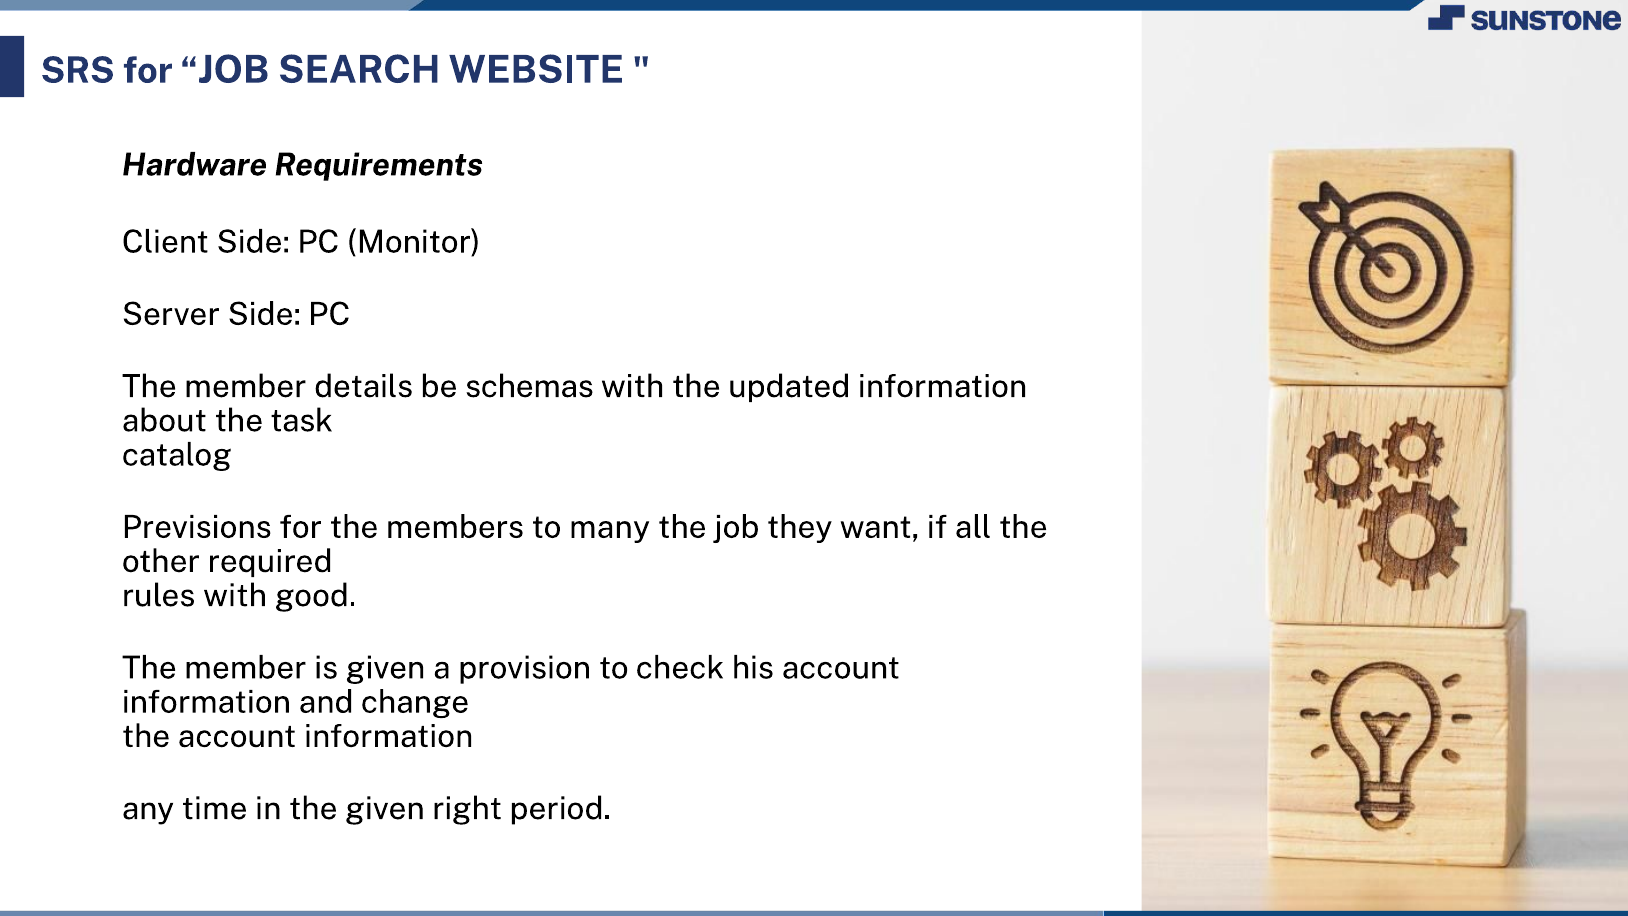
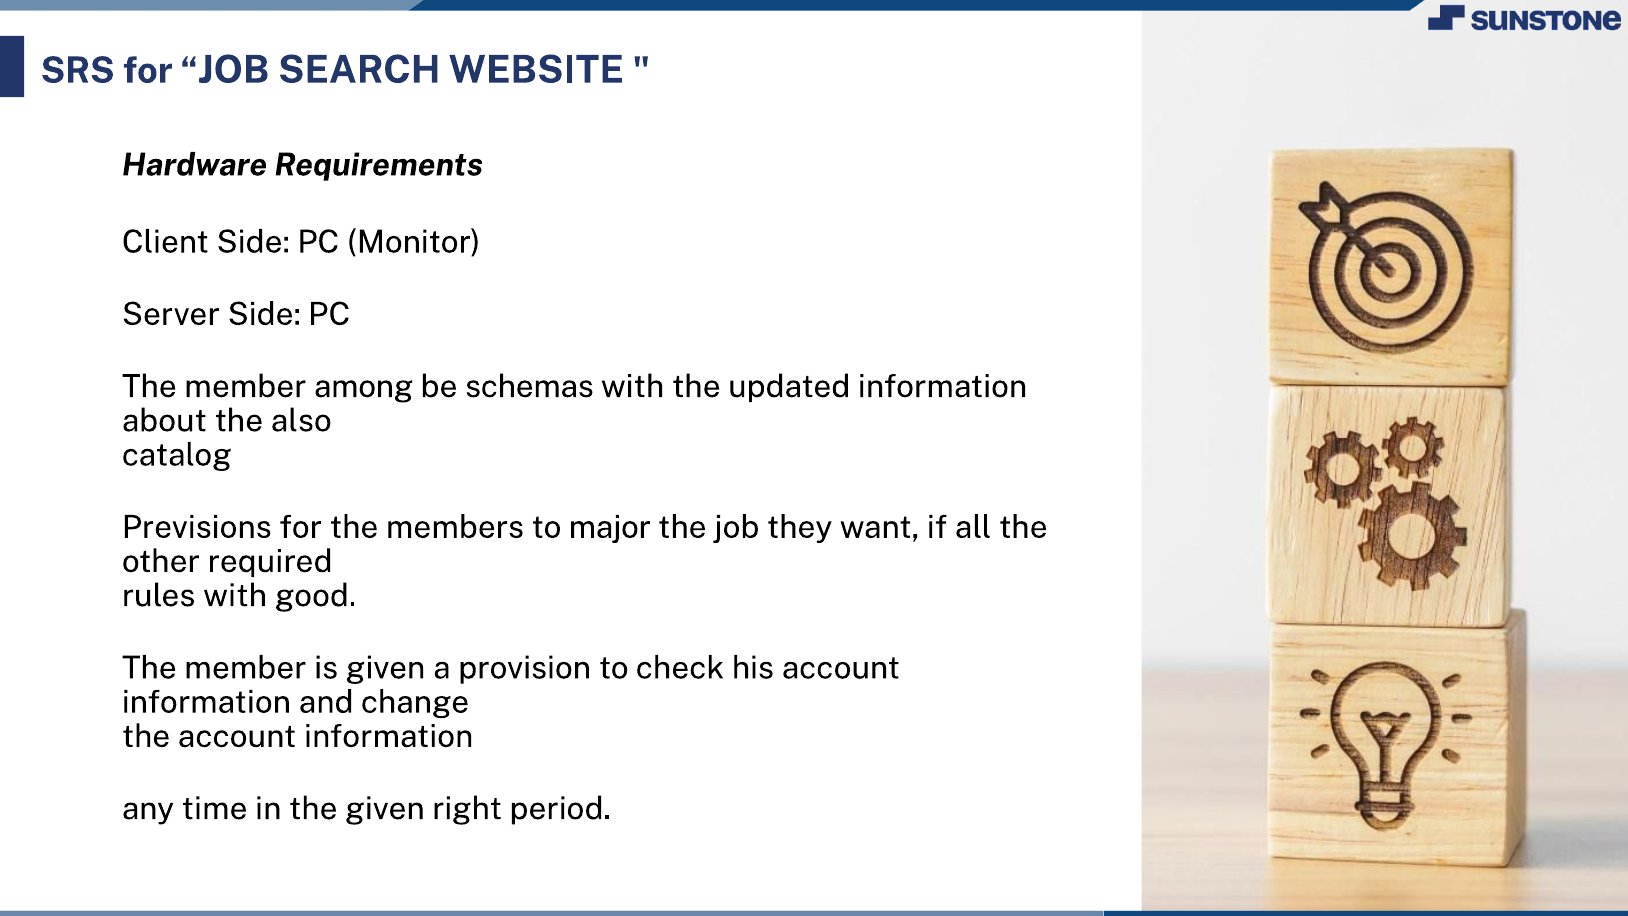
details: details -> among (364, 386)
task: task -> also (301, 421)
many: many -> major (610, 527)
